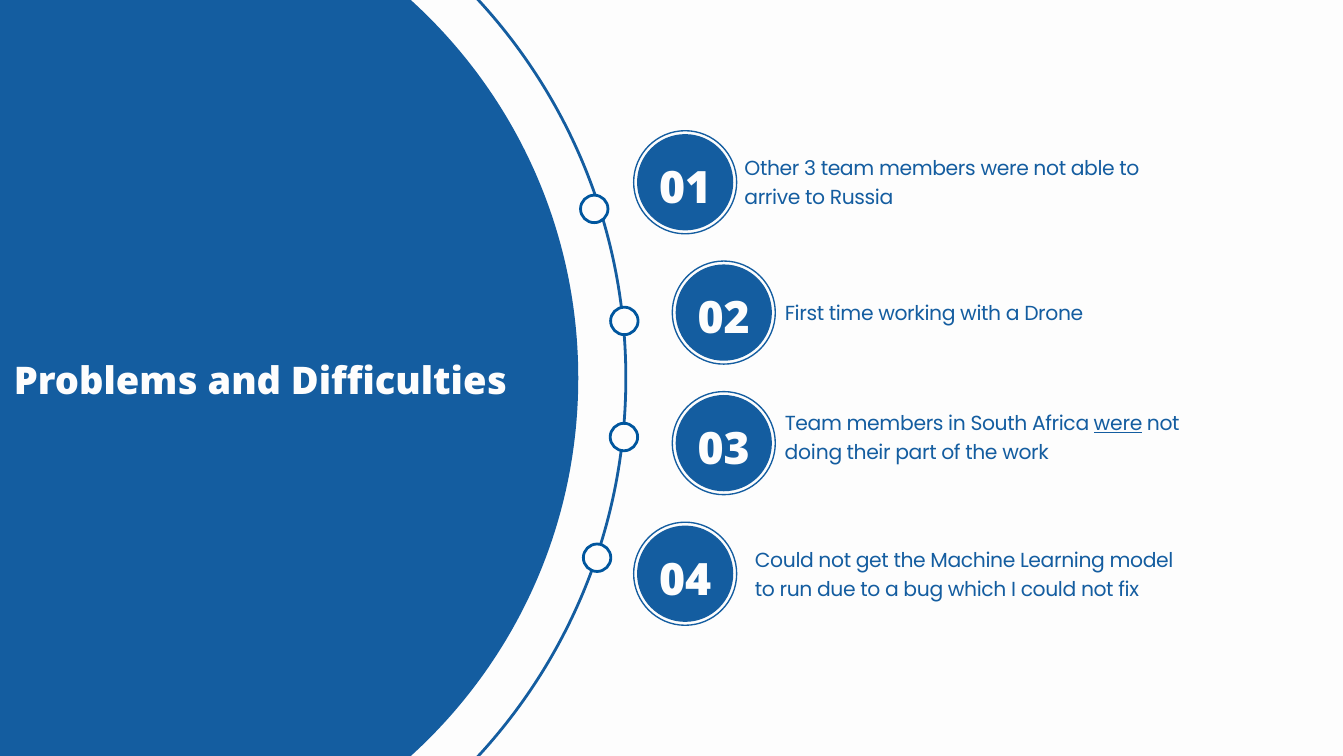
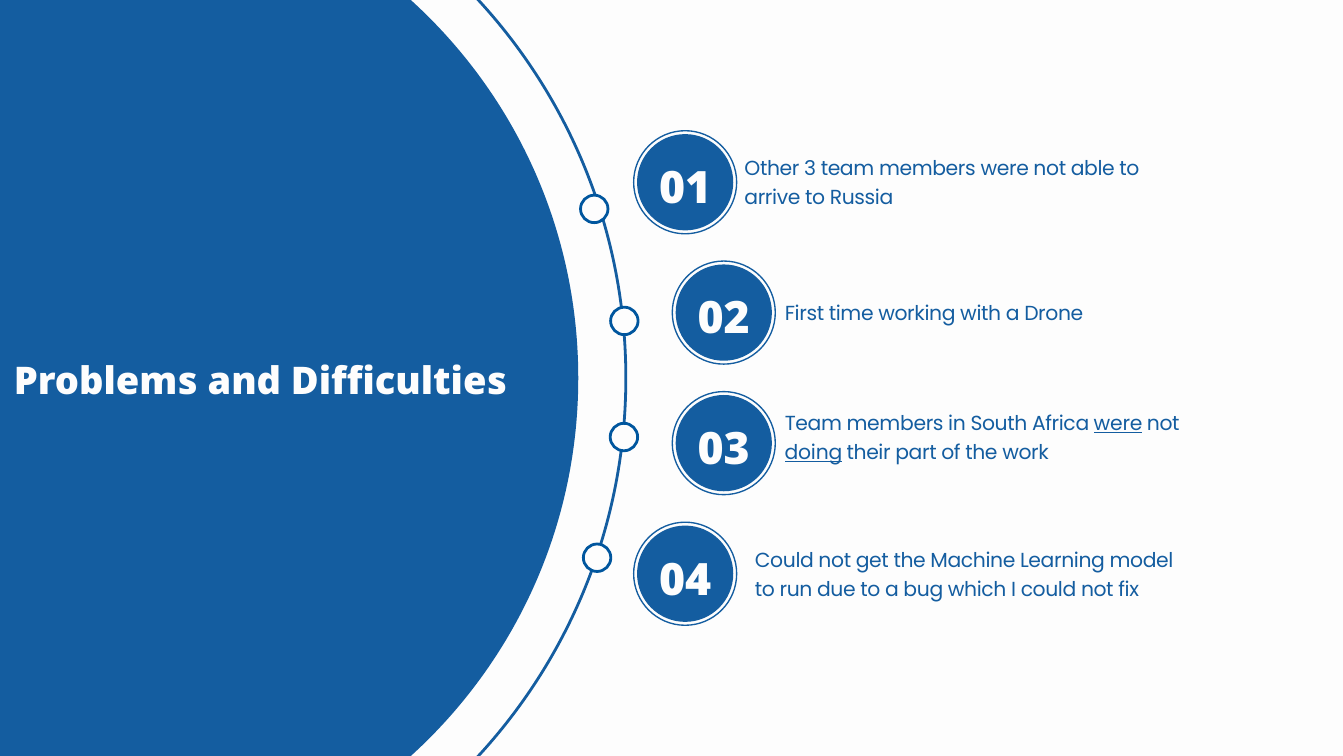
doing underline: none -> present (813, 452)
